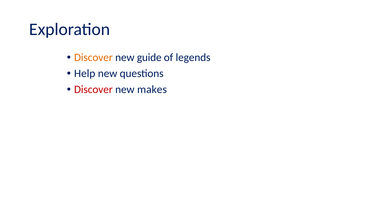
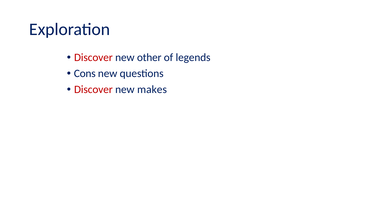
Discover colour: orange -> red (93, 58)
guide: guide -> other (149, 58)
Help: Help -> Cons (85, 74)
